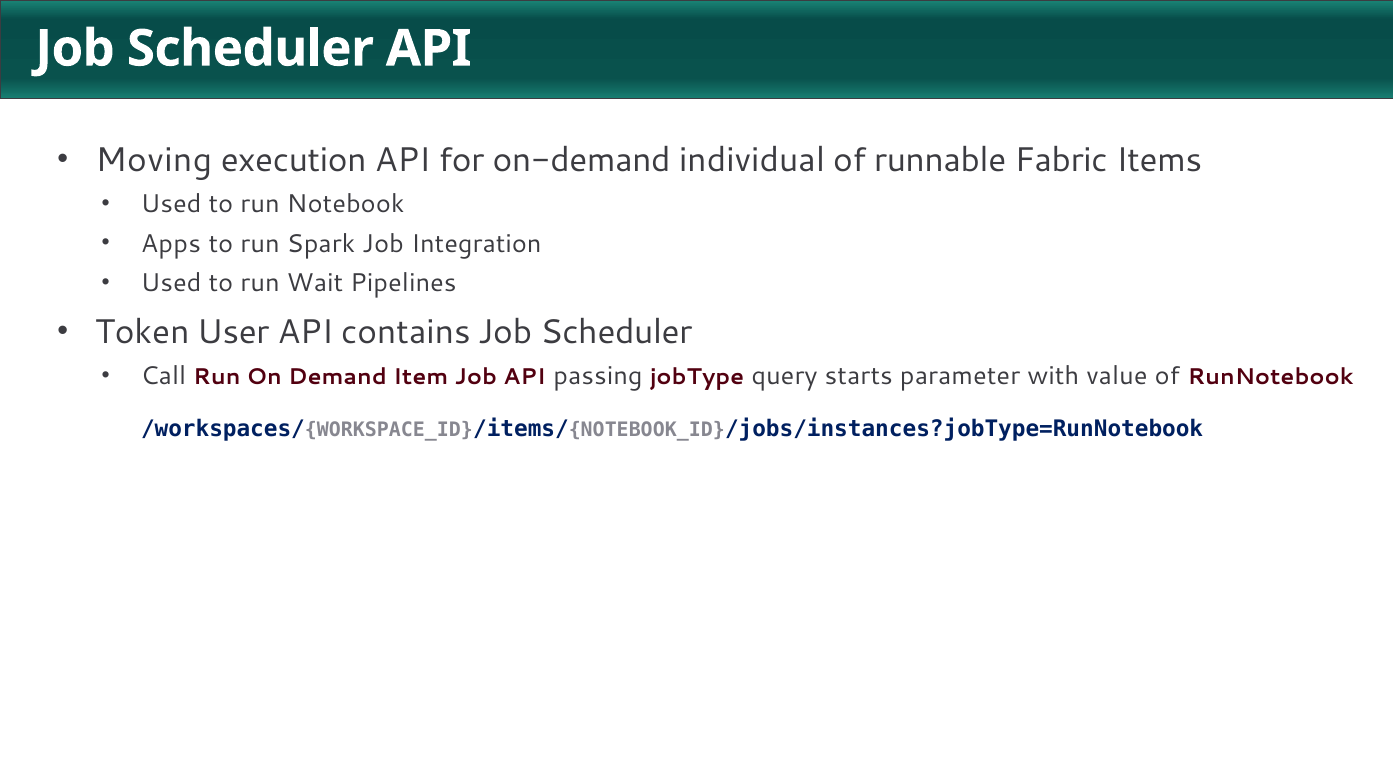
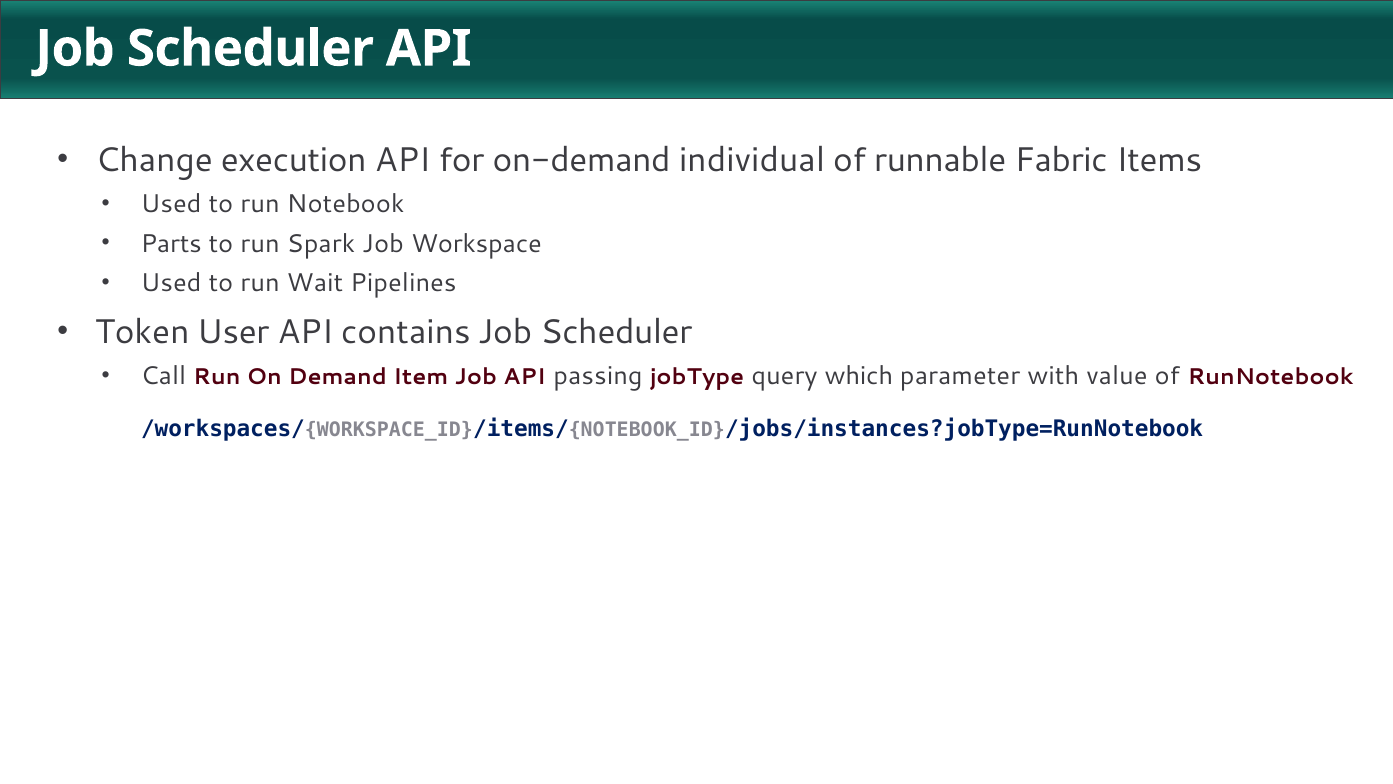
Moving: Moving -> Change (154, 160)
Apps: Apps -> Parts (171, 243)
Integration: Integration -> Workspace (476, 243)
starts: starts -> which (859, 376)
